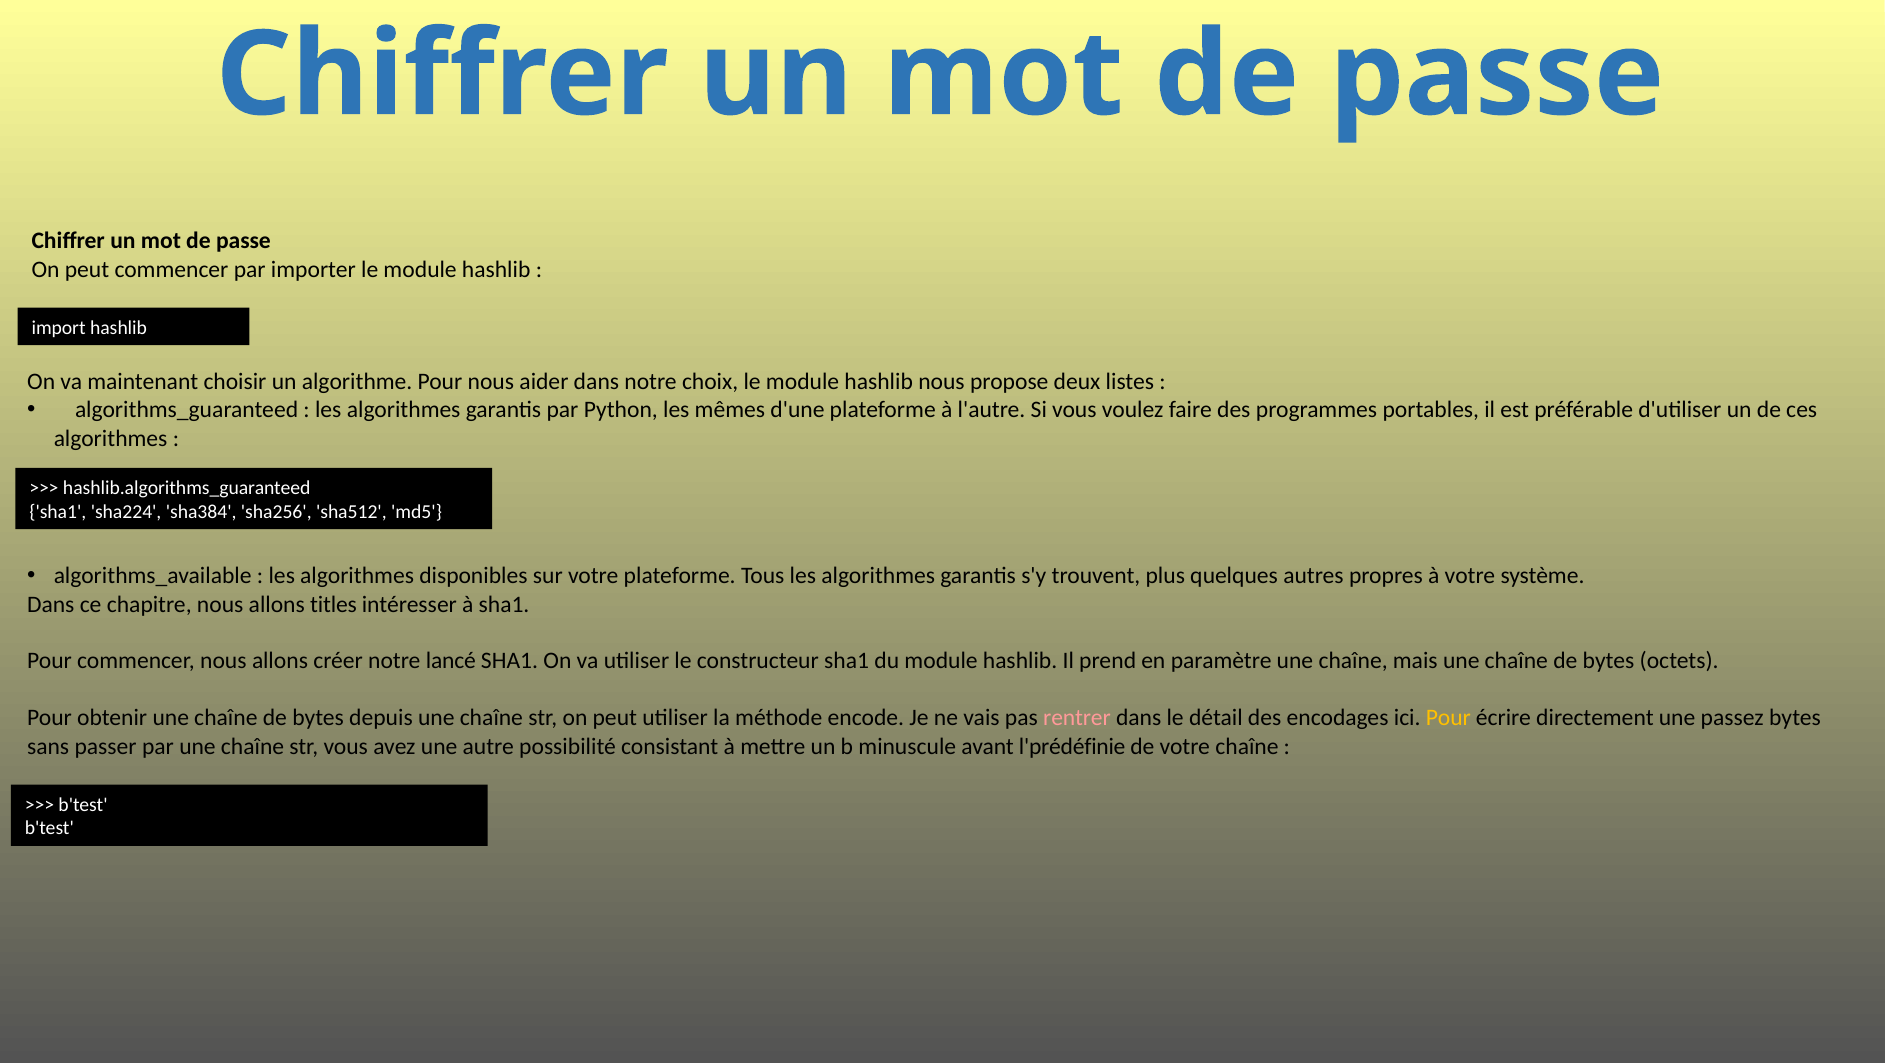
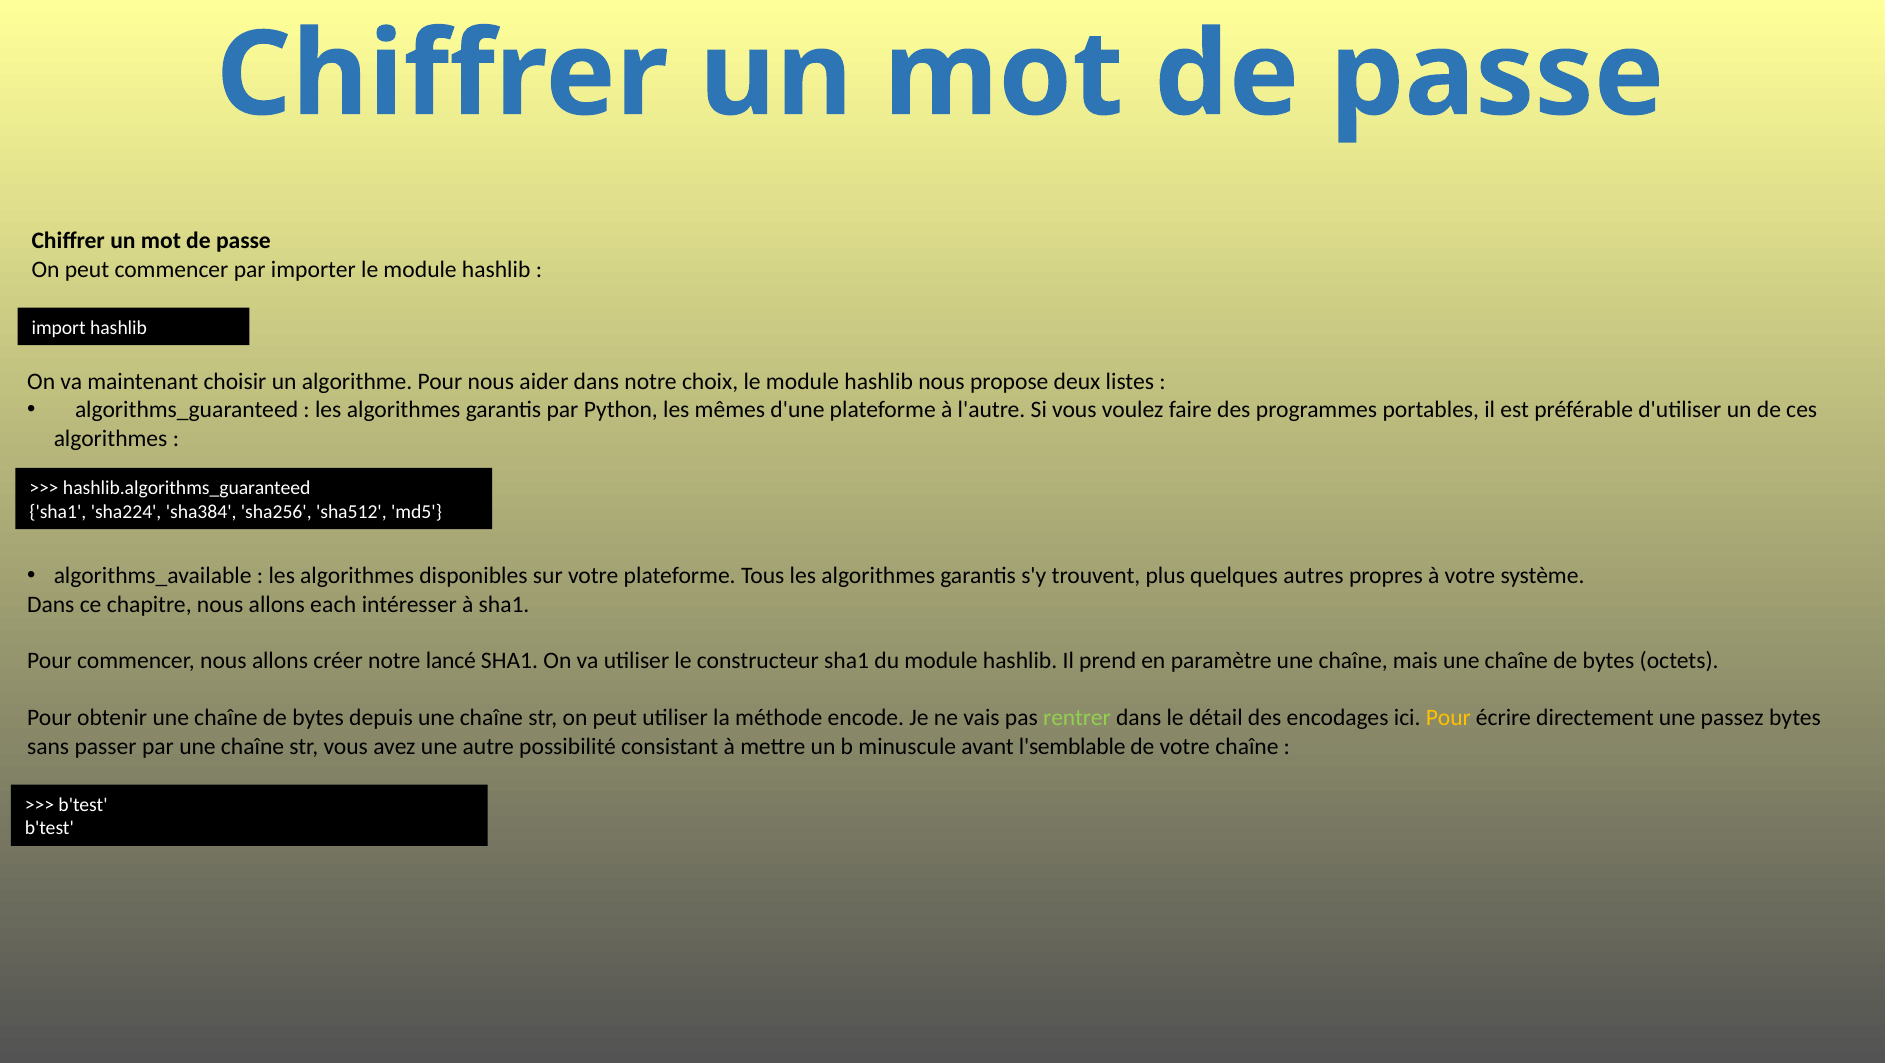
titles: titles -> each (333, 604)
rentrer colour: pink -> light green (1077, 718)
l'prédéfinie: l'prédéfinie -> l'semblable (1072, 746)
